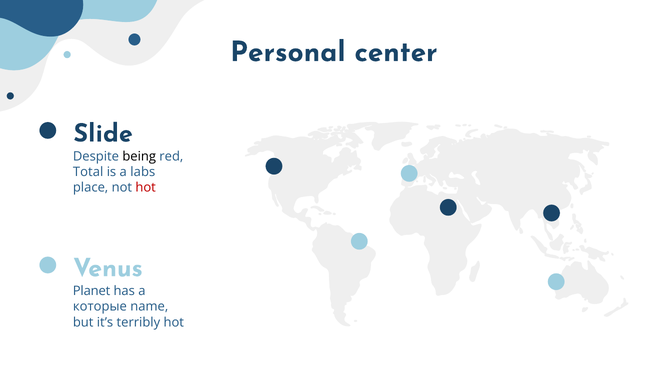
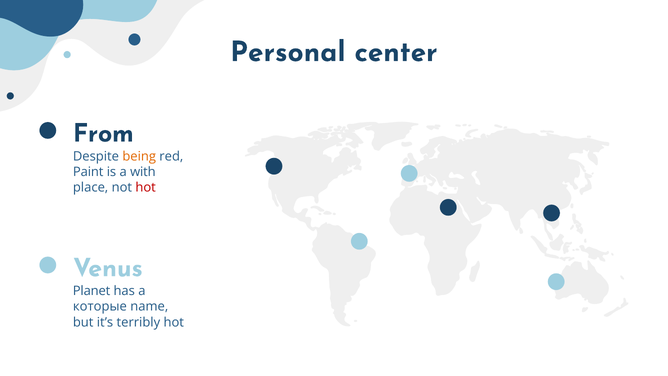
Slide: Slide -> From (103, 133)
being colour: black -> orange (139, 156)
Total: Total -> Paint (88, 172)
labs: labs -> with (143, 172)
